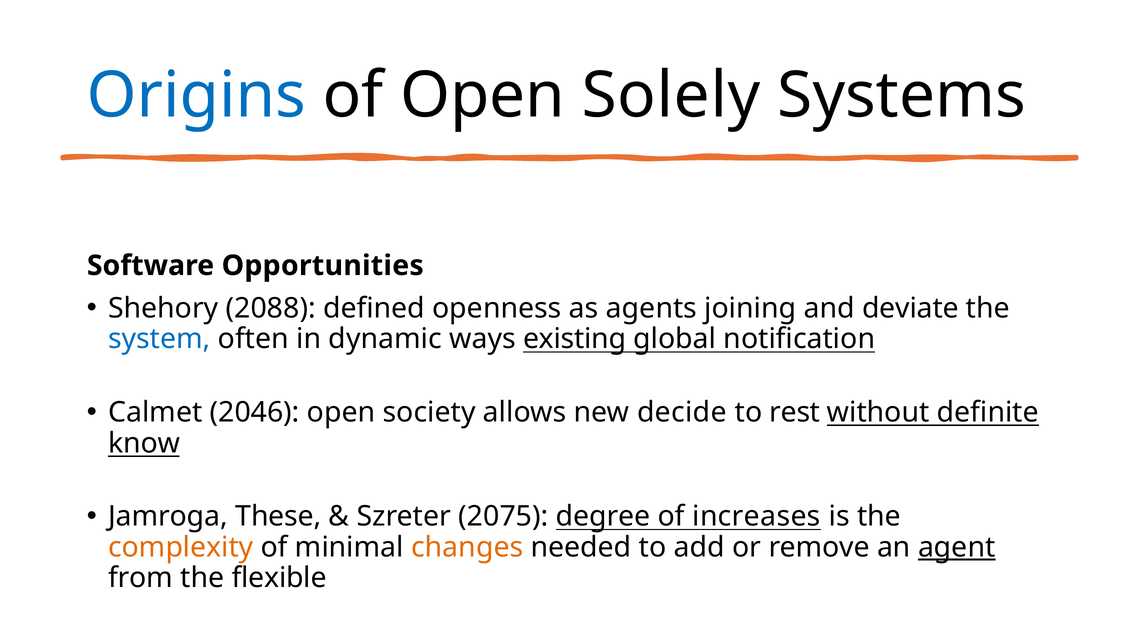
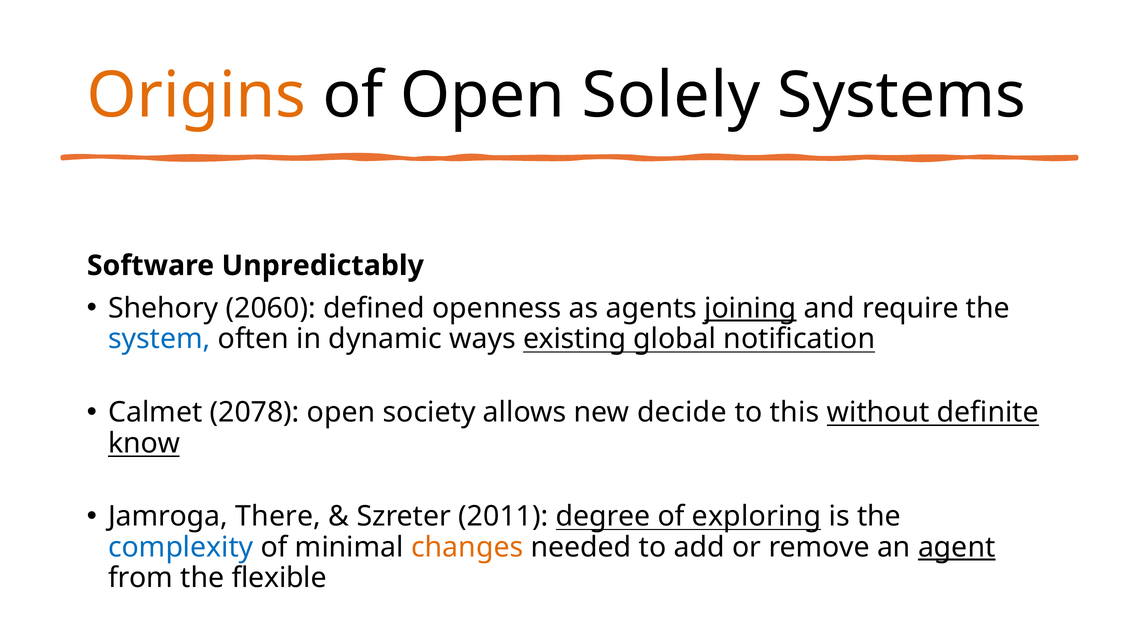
Origins colour: blue -> orange (196, 96)
Opportunities: Opportunities -> Unpredictably (323, 265)
2088: 2088 -> 2060 (271, 308)
joining underline: none -> present (750, 308)
deviate: deviate -> require (910, 308)
2046: 2046 -> 2078 (255, 412)
rest: rest -> this (795, 412)
These: These -> There (278, 516)
2075: 2075 -> 2011 (503, 516)
increases: increases -> exploring (757, 516)
complexity colour: orange -> blue (181, 547)
